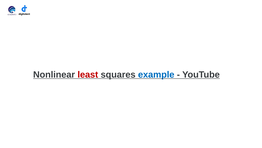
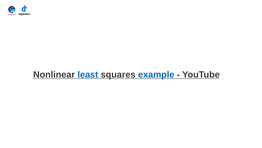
least colour: red -> blue (88, 74)
